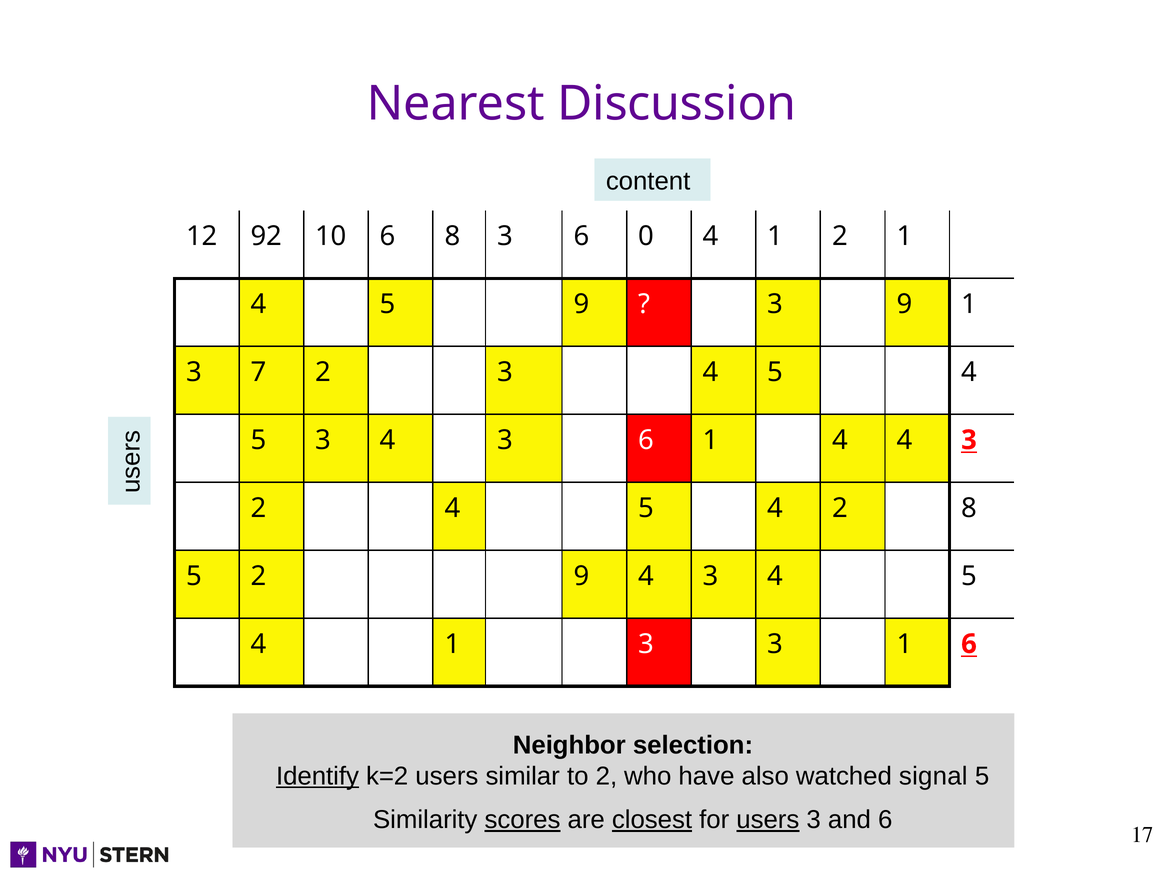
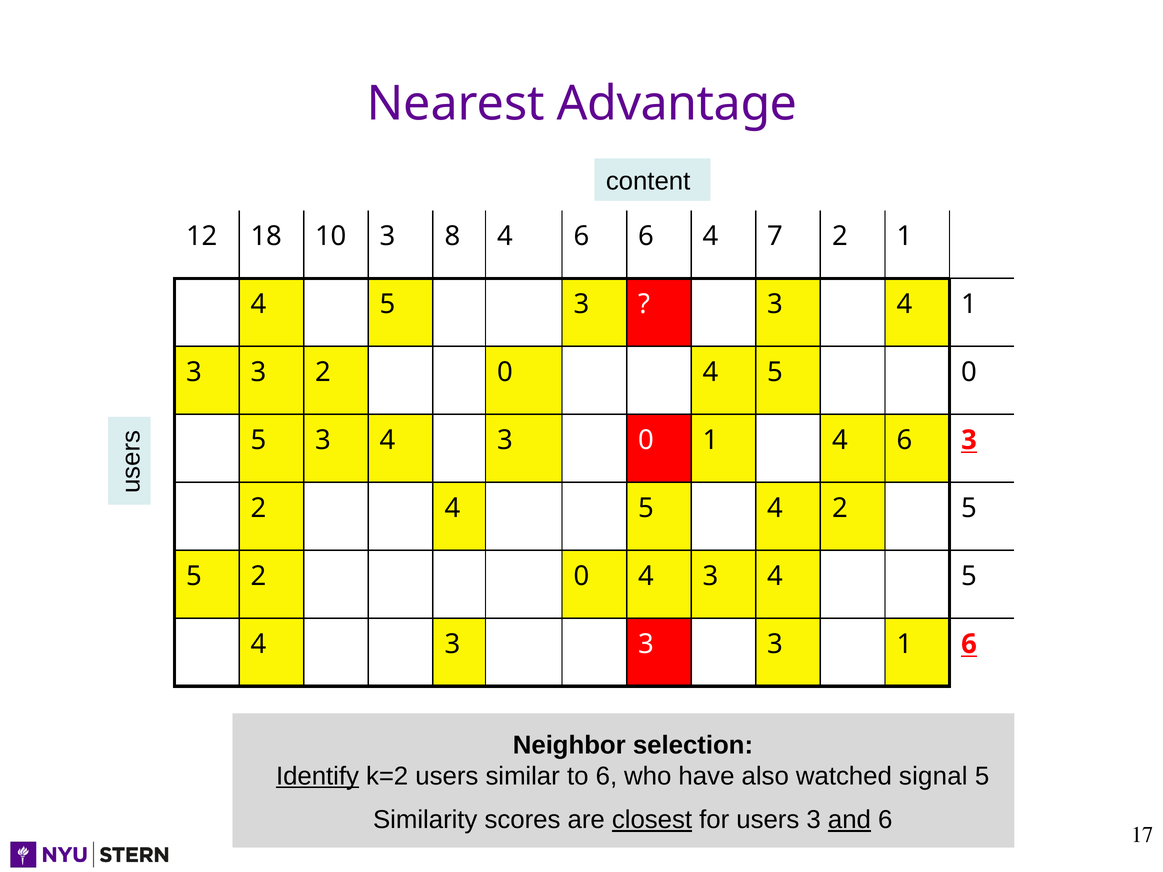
Discussion: Discussion -> Advantage (677, 104)
92: 92 -> 18 (266, 236)
10 6: 6 -> 3 (388, 236)
8 3: 3 -> 4 (505, 236)
6 0: 0 -> 6 (646, 236)
1: 1 -> 7 (775, 236)
4 5 9: 9 -> 3 (581, 304)
9: 9 -> 4 (905, 304)
7: 7 -> 3 (259, 372)
3: 3 -> 0 (505, 372)
4: 4 -> 0 (969, 372)
4 3 6: 6 -> 0 (646, 440)
1 4 4: 4 -> 6 (905, 440)
2 8: 8 -> 5 (969, 508)
5 2 9: 9 -> 0 (581, 576)
1: 1 -> 3 (452, 644)
to 2: 2 -> 6 (606, 776)
scores underline: present -> none (523, 820)
users underline: present -> none (768, 820)
and underline: none -> present (849, 820)
